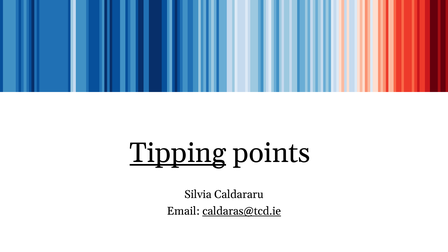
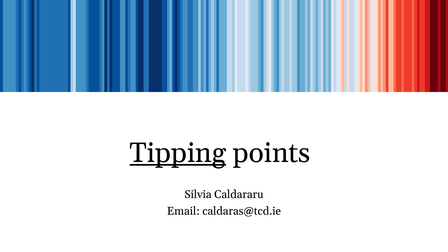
caldaras@tcd.ie underline: present -> none (242, 211)
